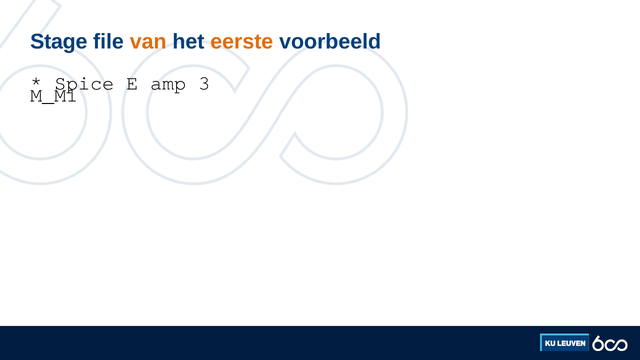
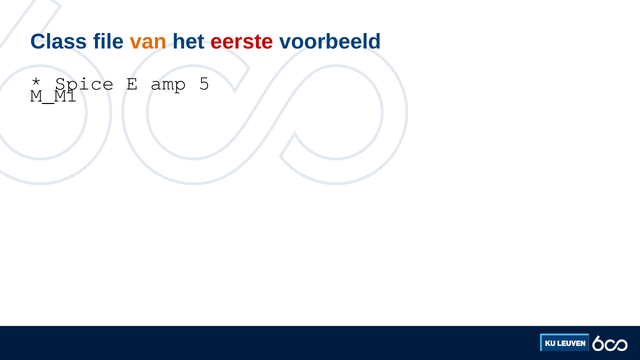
Stage: Stage -> Class (59, 42)
eerste colour: orange -> red (242, 42)
3: 3 -> 5 (204, 83)
